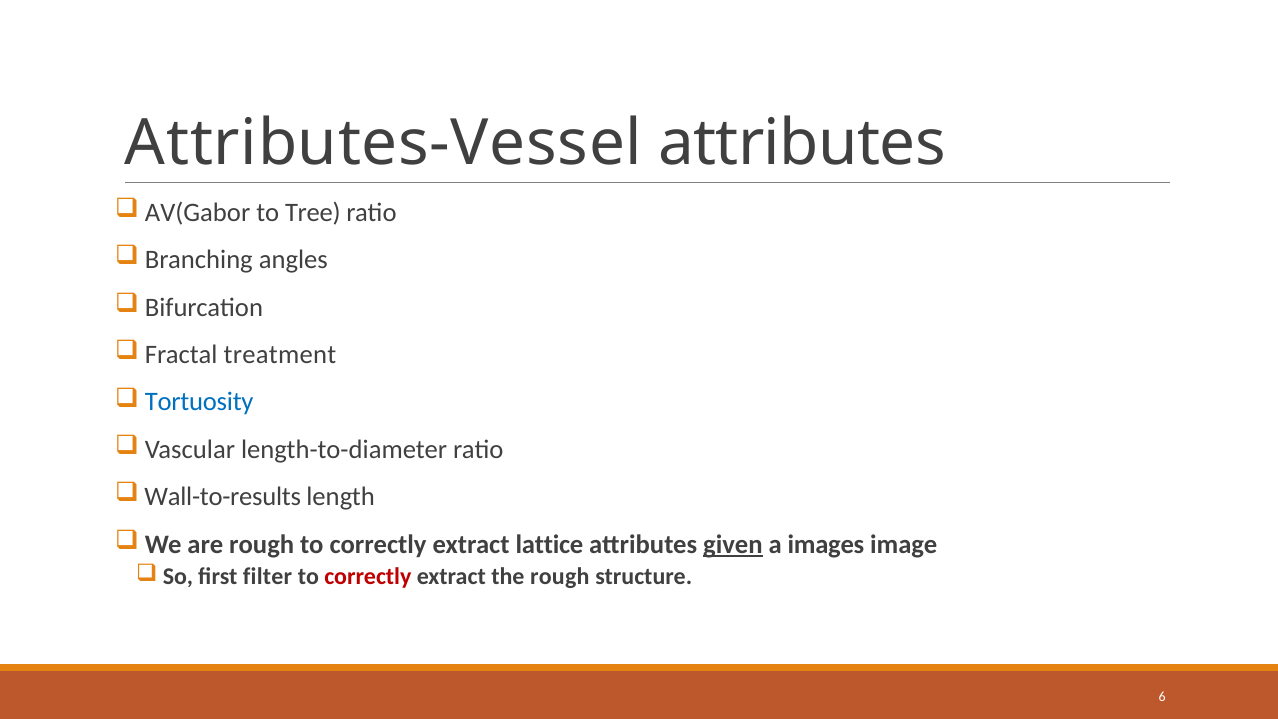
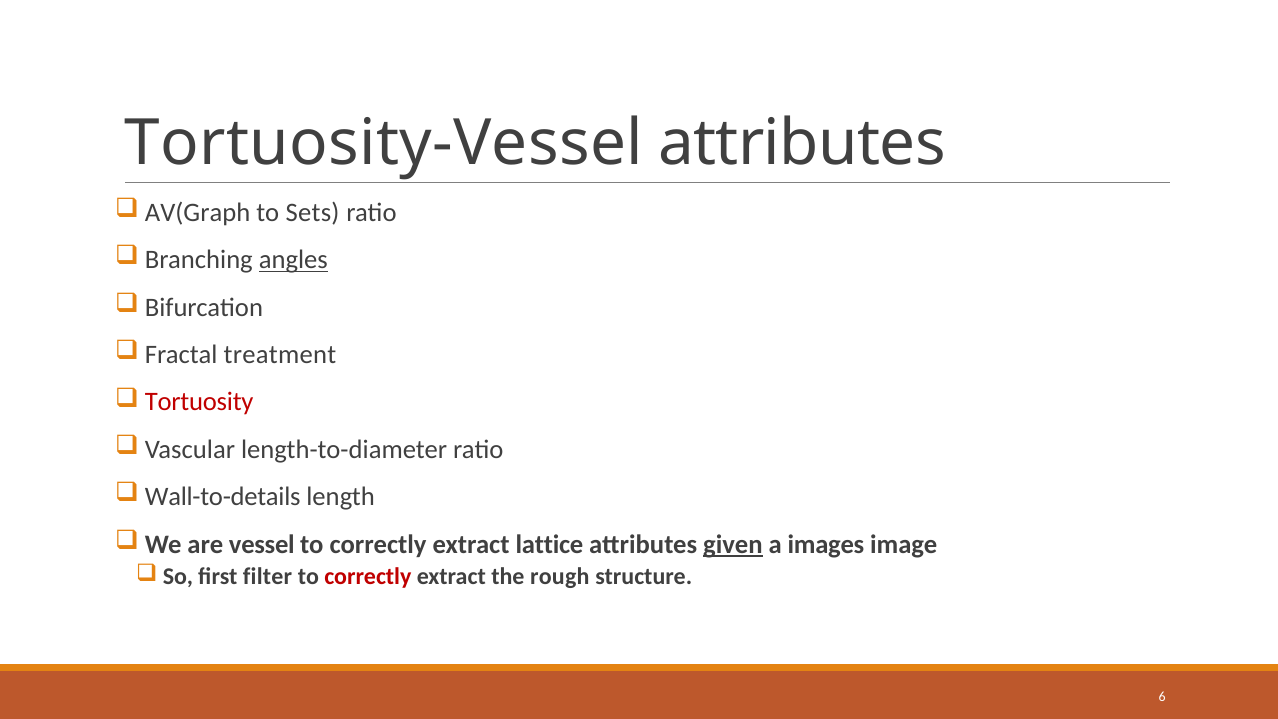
Attributes-Vessel: Attributes-Vessel -> Tortuosity-Vessel (384, 143)
AV(Gabor: AV(Gabor -> AV(Graph (198, 212)
Tree: Tree -> Sets (313, 212)
angles underline: none -> present (293, 260)
Tortuosity colour: blue -> red (199, 402)
Wall-to-results: Wall-to-results -> Wall-to-details (223, 497)
are rough: rough -> vessel (262, 544)
